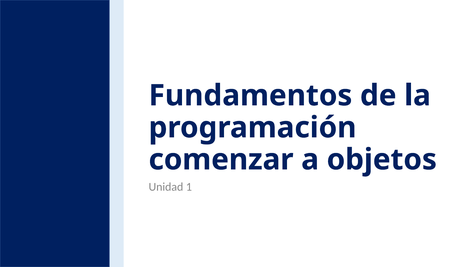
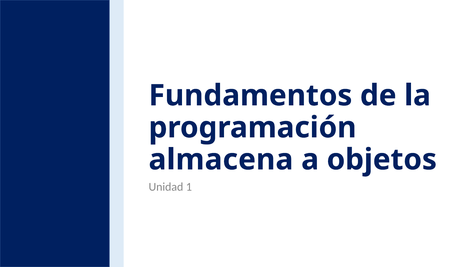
comenzar: comenzar -> almacena (221, 160)
